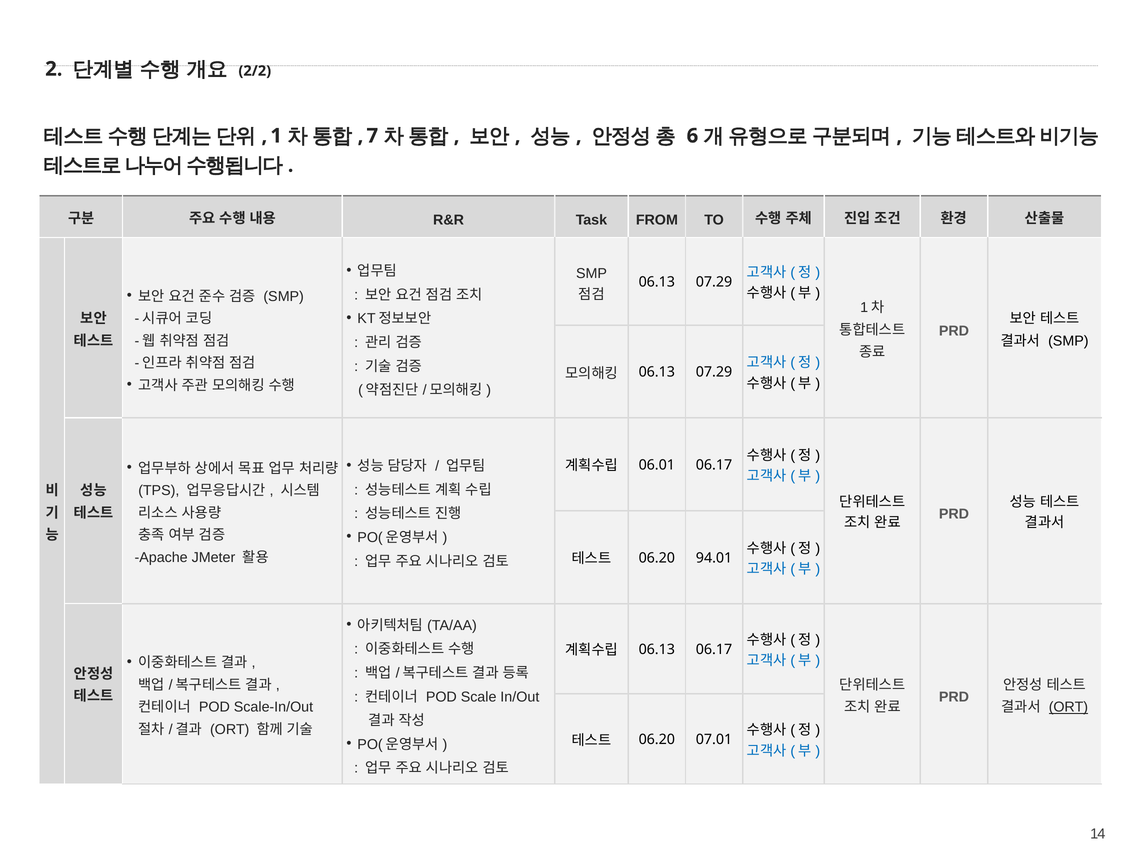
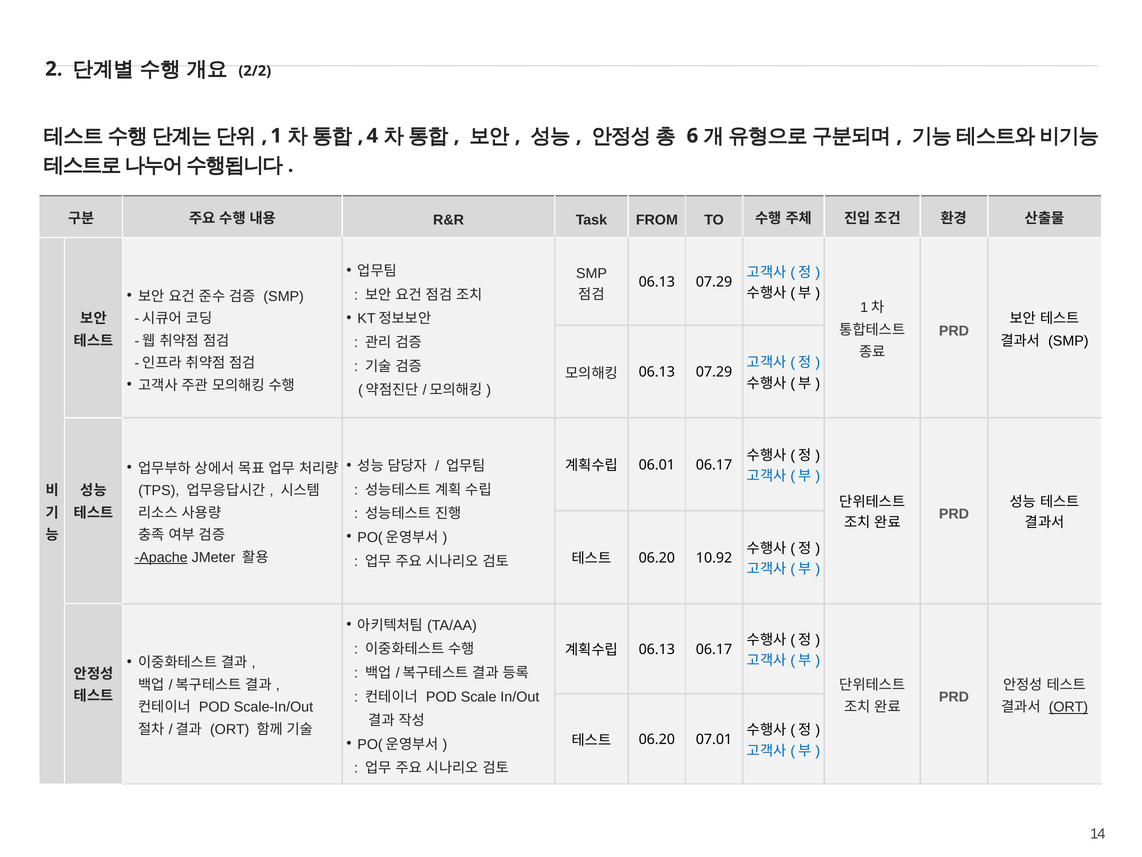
7: 7 -> 4 (372, 136)
Apache underline: none -> present (161, 557)
94.01: 94.01 -> 10.92 (714, 558)
